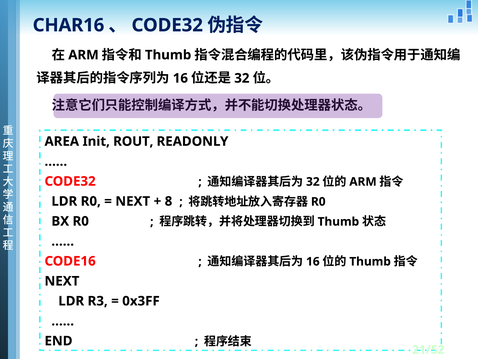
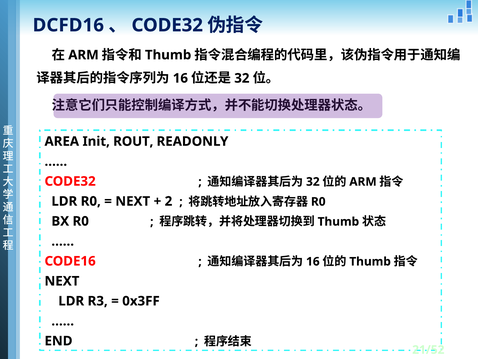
CHAR16: CHAR16 -> DCFD16 (68, 25)
8: 8 -> 2 (168, 201)
